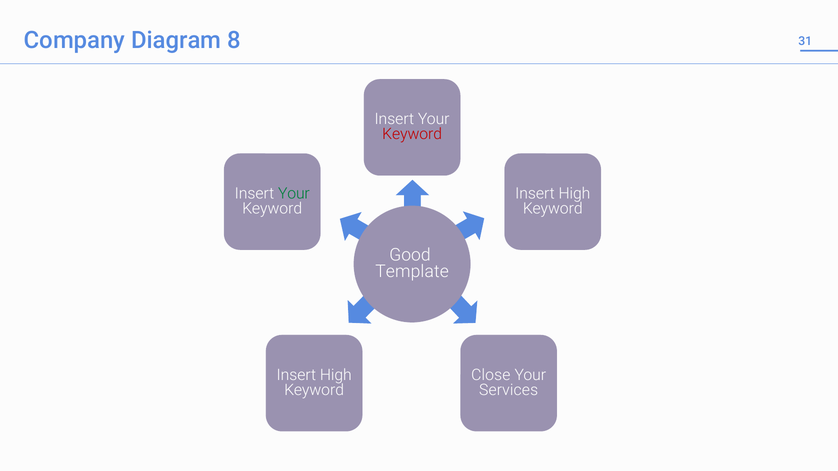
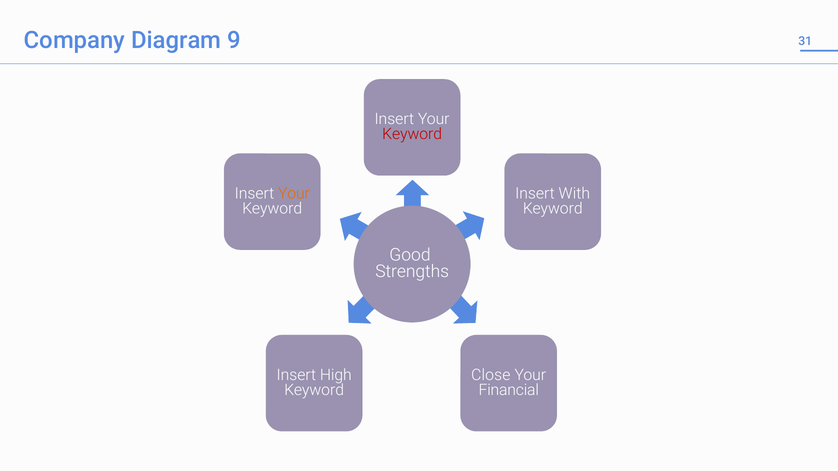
8: 8 -> 9 (234, 41)
Your colour: green -> orange (294, 194)
High: High -> With (574, 194)
Template: Template -> Strengths (412, 272)
Services: Services -> Financial (509, 390)
